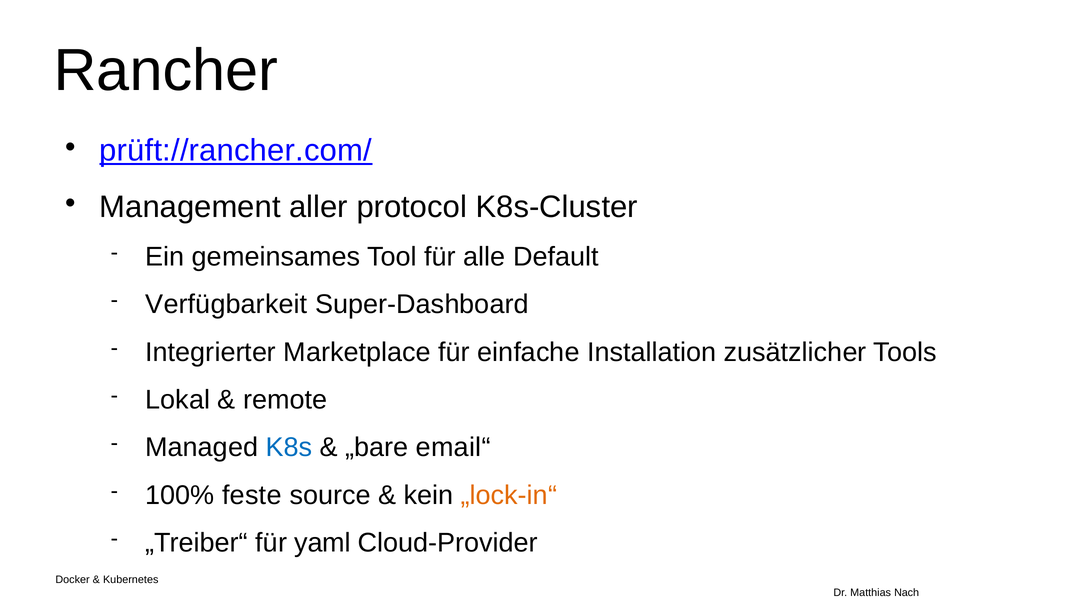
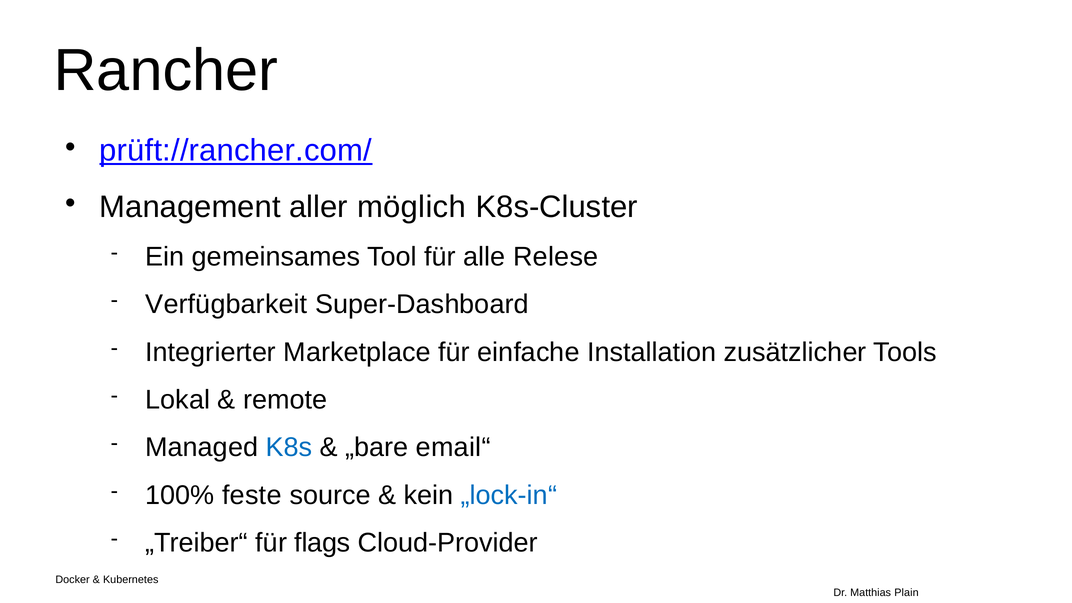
protocol: protocol -> möglich (412, 207)
Default: Default -> Relese (556, 257)
„lock-in“ colour: orange -> blue (509, 495)
yaml: yaml -> flags (322, 543)
Nach: Nach -> Plain (906, 593)
